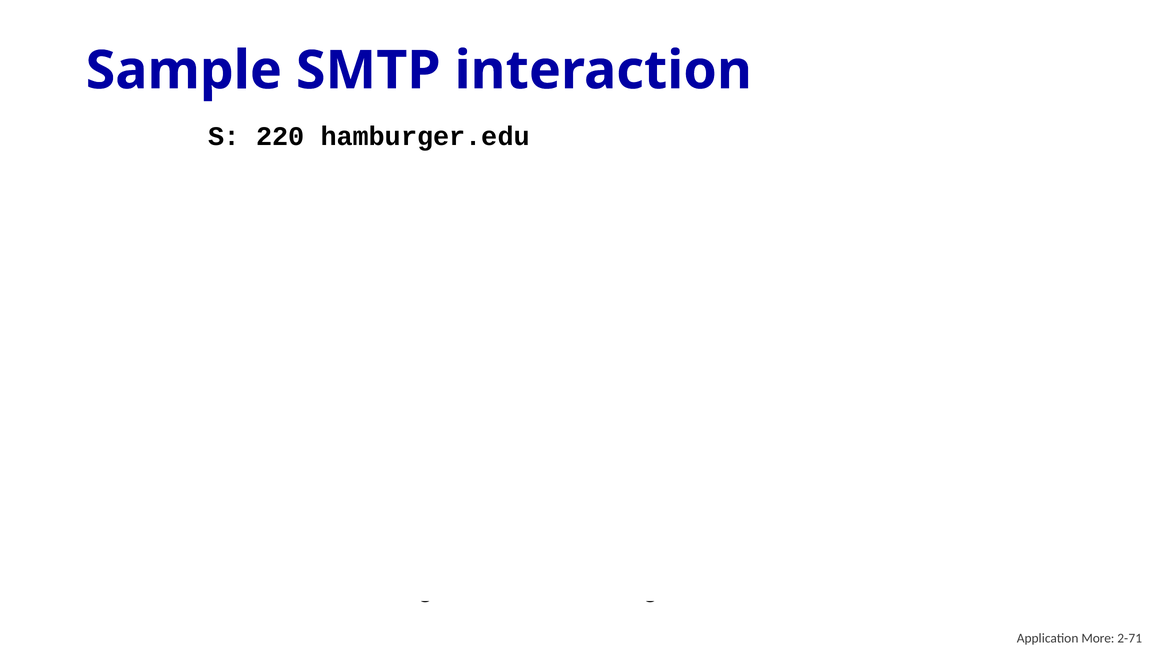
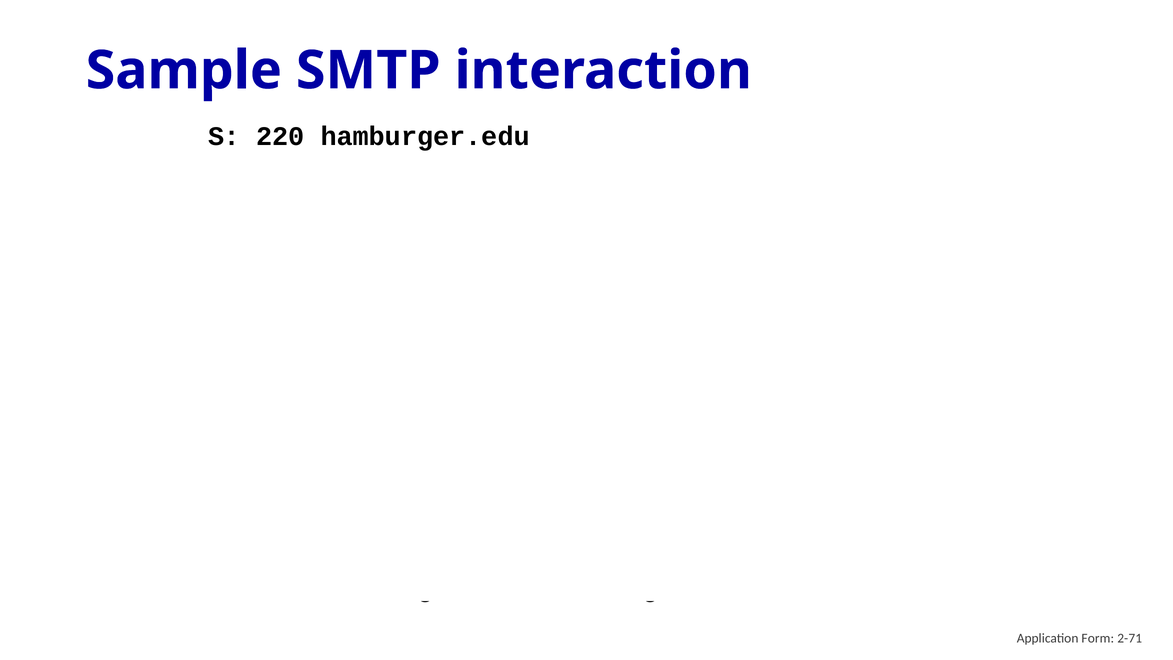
More: More -> Form (1098, 638)
